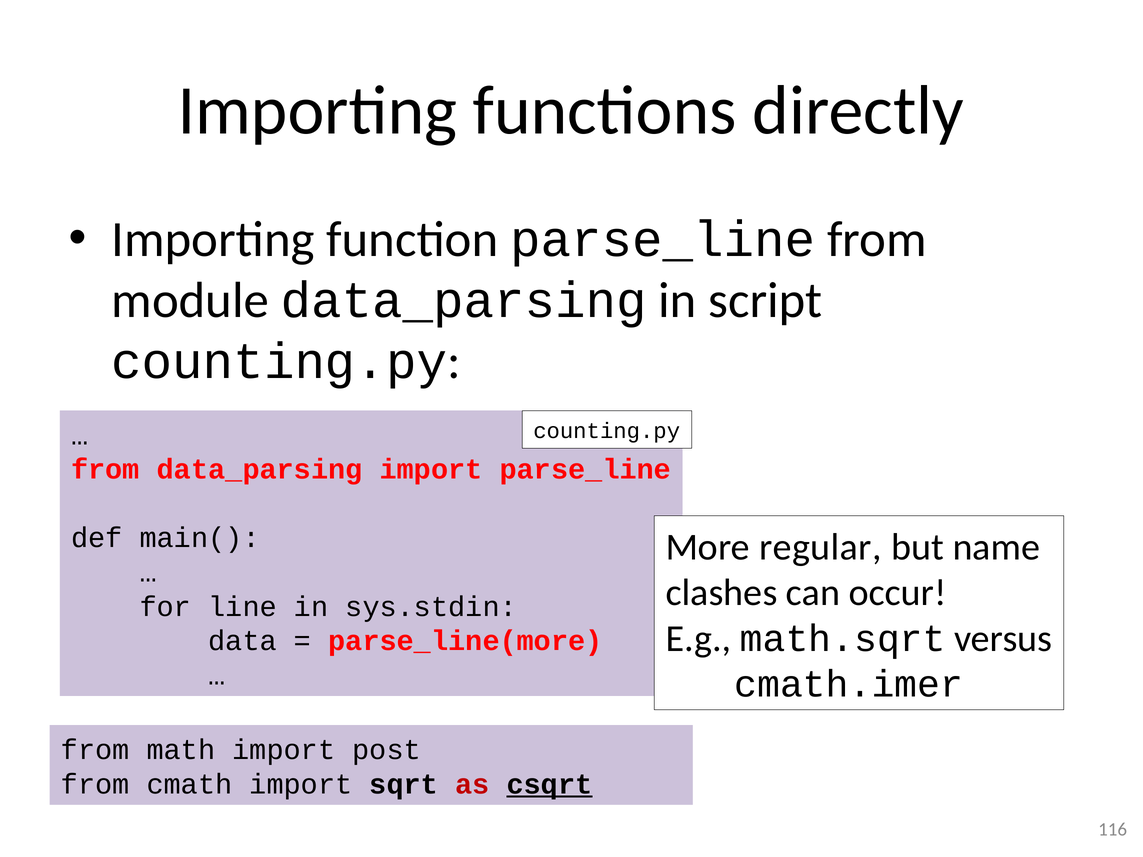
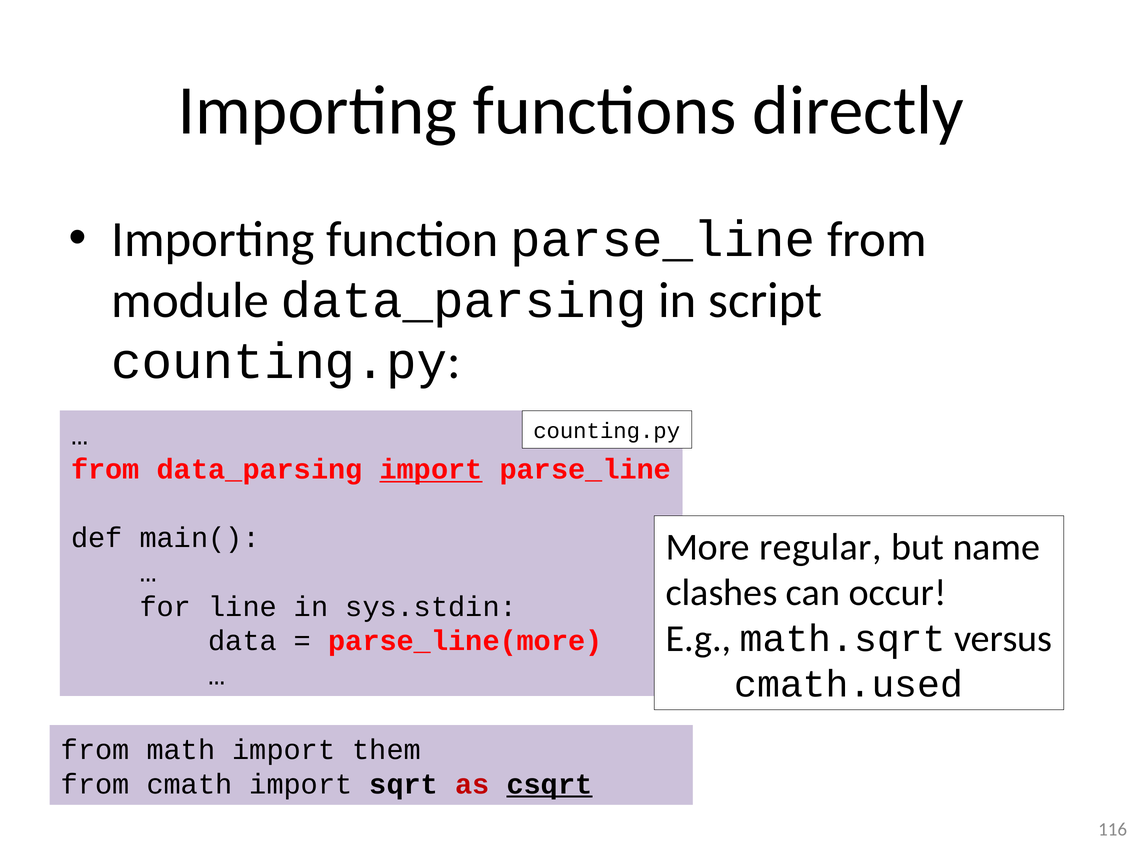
import underline: none -> present (431, 470)
cmath.imer: cmath.imer -> cmath.used (849, 684)
post: post -> them (387, 750)
